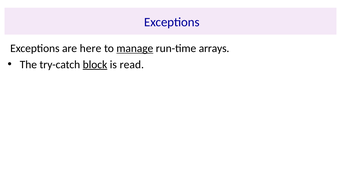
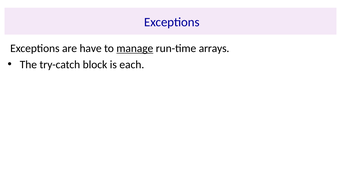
here: here -> have (91, 48)
block underline: present -> none (95, 64)
read: read -> each (132, 64)
